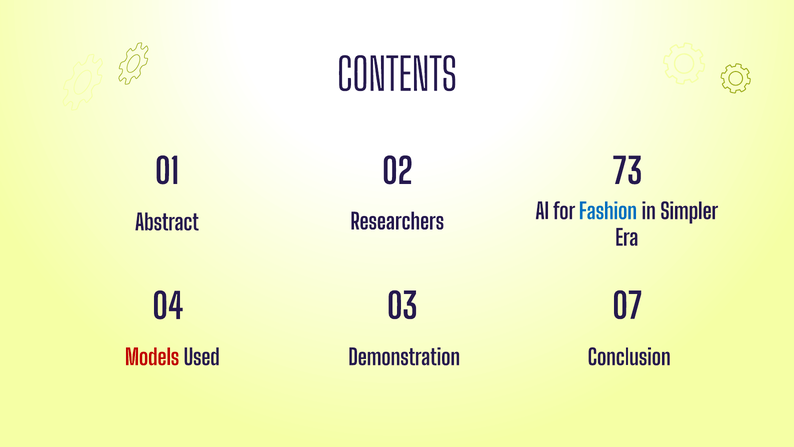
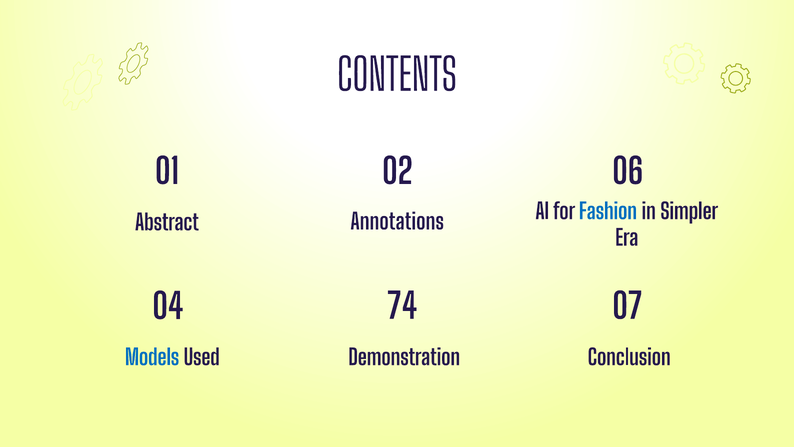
73: 73 -> 06 (628, 172)
Researchers: Researchers -> Annotations (397, 222)
03: 03 -> 74 (402, 307)
Models colour: red -> blue (152, 358)
